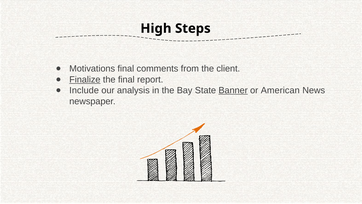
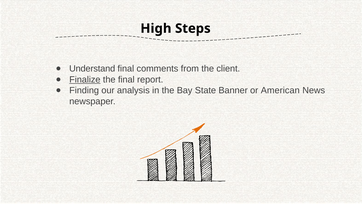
Motivations: Motivations -> Understand (92, 69)
Include: Include -> Finding (84, 90)
Banner underline: present -> none (233, 90)
